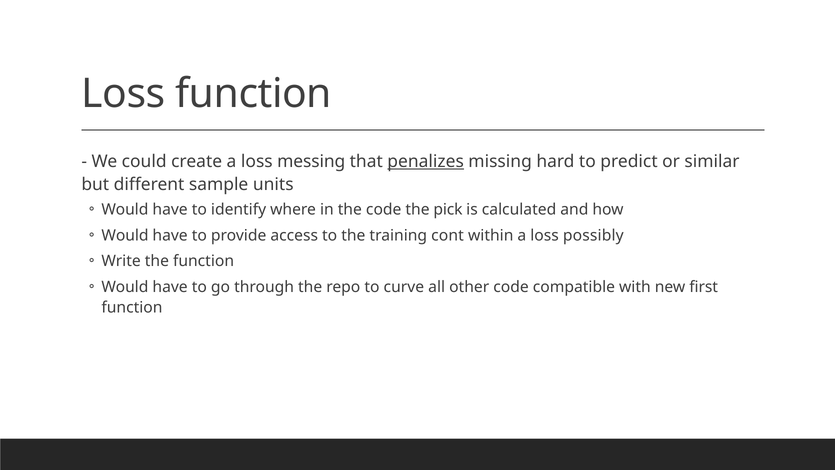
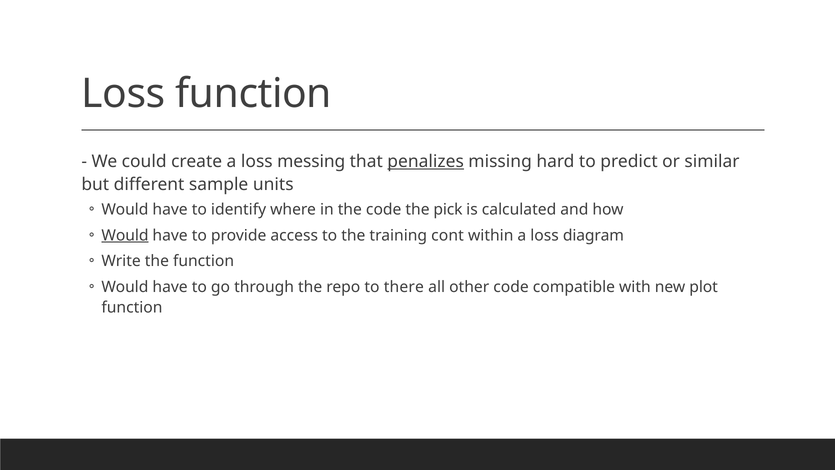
Would underline: none -> present (125, 235)
possibly: possibly -> diagram (593, 235)
curve: curve -> there (404, 287)
first: first -> plot (704, 287)
